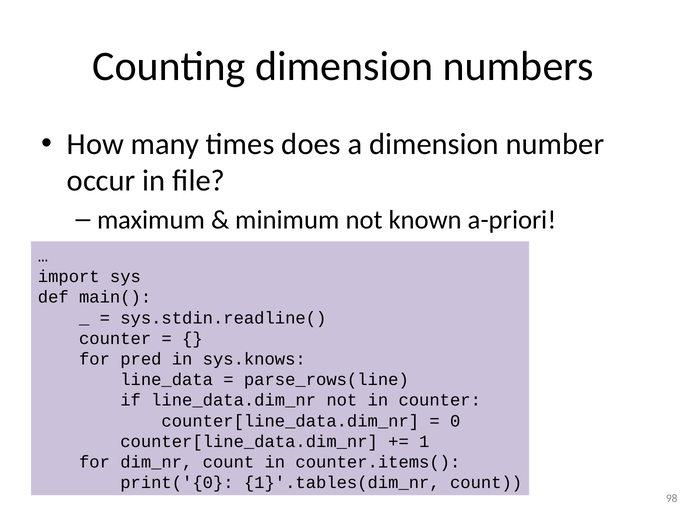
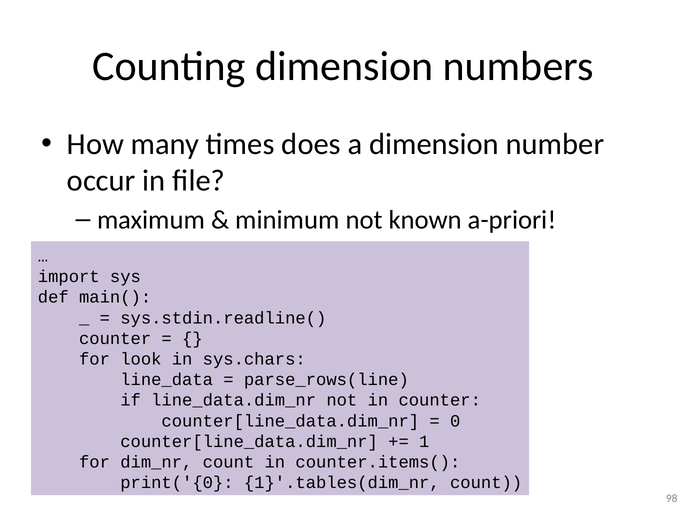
pred: pred -> look (141, 359)
sys.knows: sys.knows -> sys.chars (254, 359)
